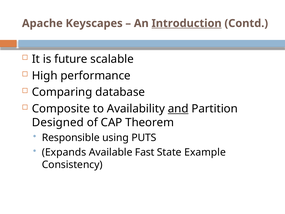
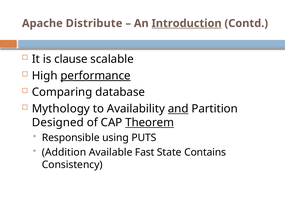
Keyscapes: Keyscapes -> Distribute (94, 23)
future: future -> clause (71, 59)
performance underline: none -> present (96, 76)
Composite: Composite -> Mythology (61, 109)
Theorem underline: none -> present (150, 122)
Expands: Expands -> Addition (64, 152)
Example: Example -> Contains (205, 152)
